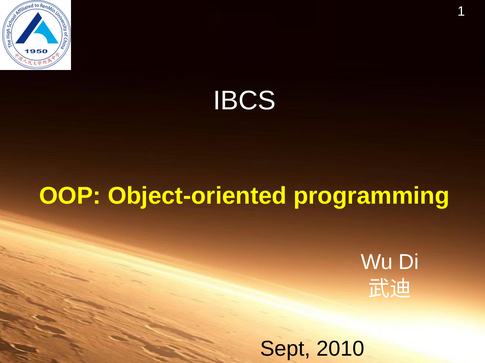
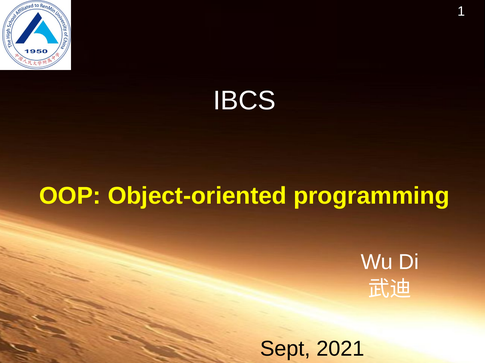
2010: 2010 -> 2021 (340, 350)
